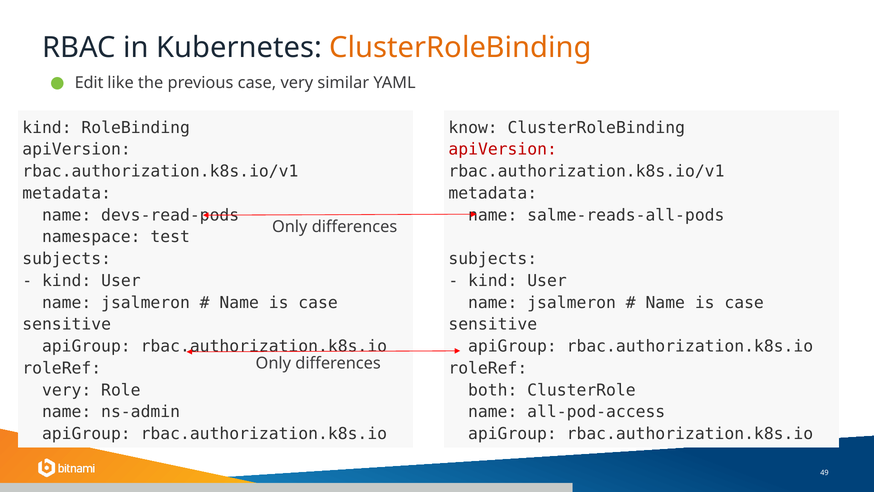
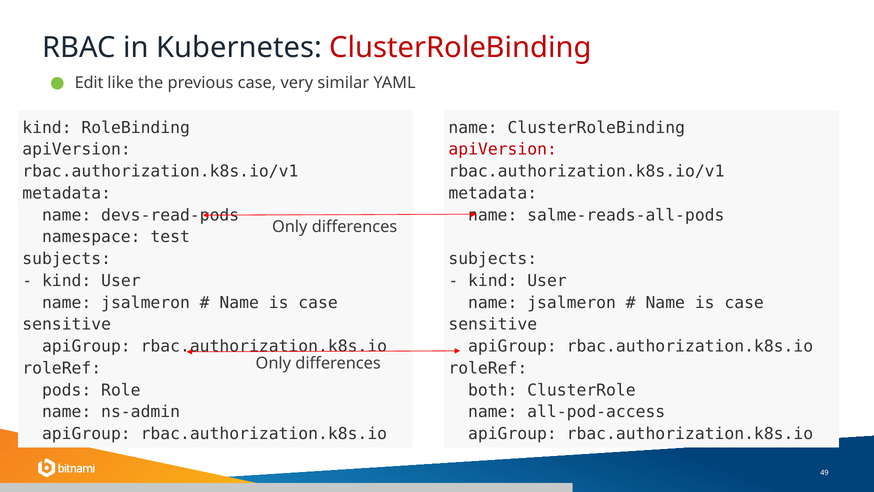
ClusterRoleBinding colour: orange -> red (461, 47)
know: know -> name (473, 127)
very: very -> pods (67, 390)
